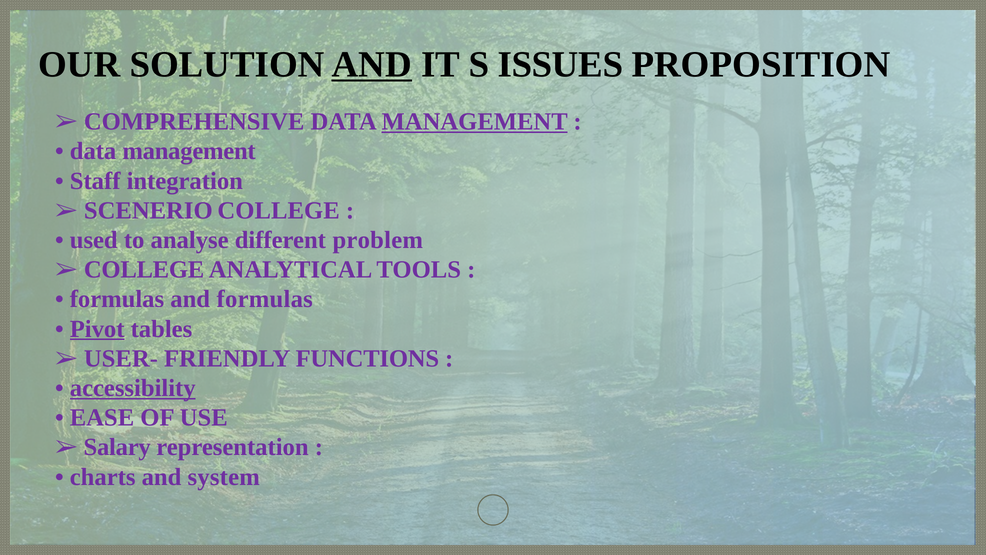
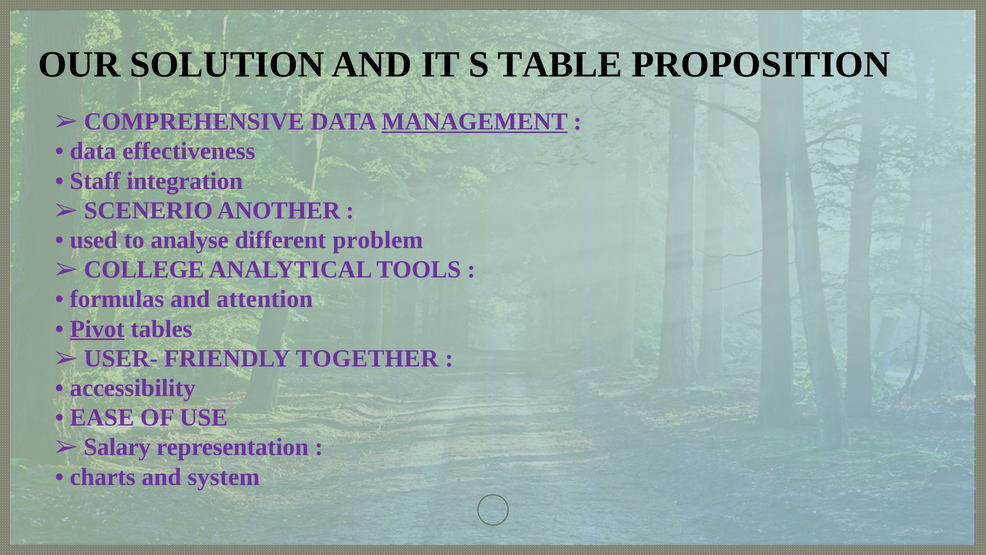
AND underline: present -> none (372, 65)
ISSUES: ISSUES -> TABLE (560, 65)
management: management -> effectiveness (189, 151)
SCENERIO COLLEGE: COLLEGE -> ANOTHER (279, 210)
and formulas: formulas -> attention (265, 299)
FUNCTIONS: FUNCTIONS -> TOGETHER (367, 358)
accessibility underline: present -> none (133, 388)
